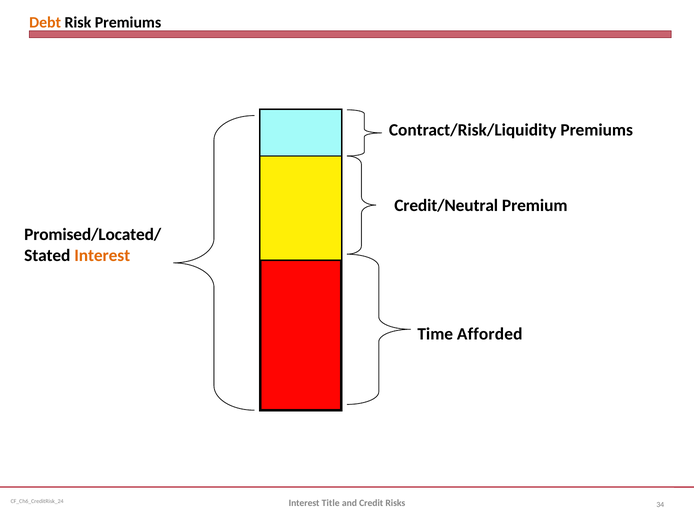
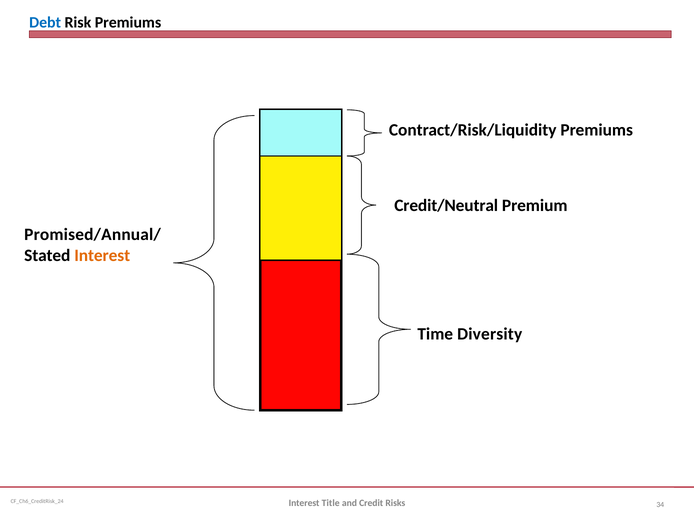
Debt colour: orange -> blue (45, 22)
Promised/Located/: Promised/Located/ -> Promised/Annual/ (93, 235)
Afforded: Afforded -> Diversity (490, 334)
